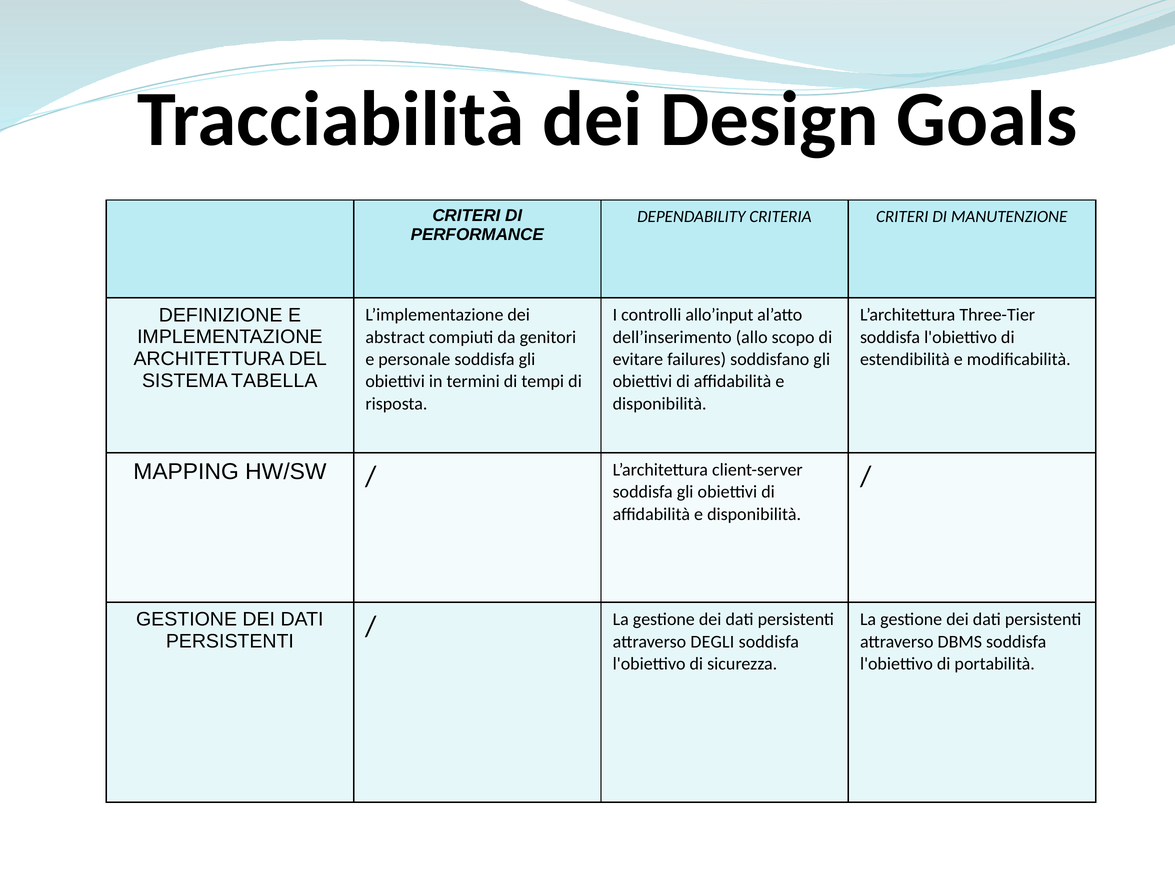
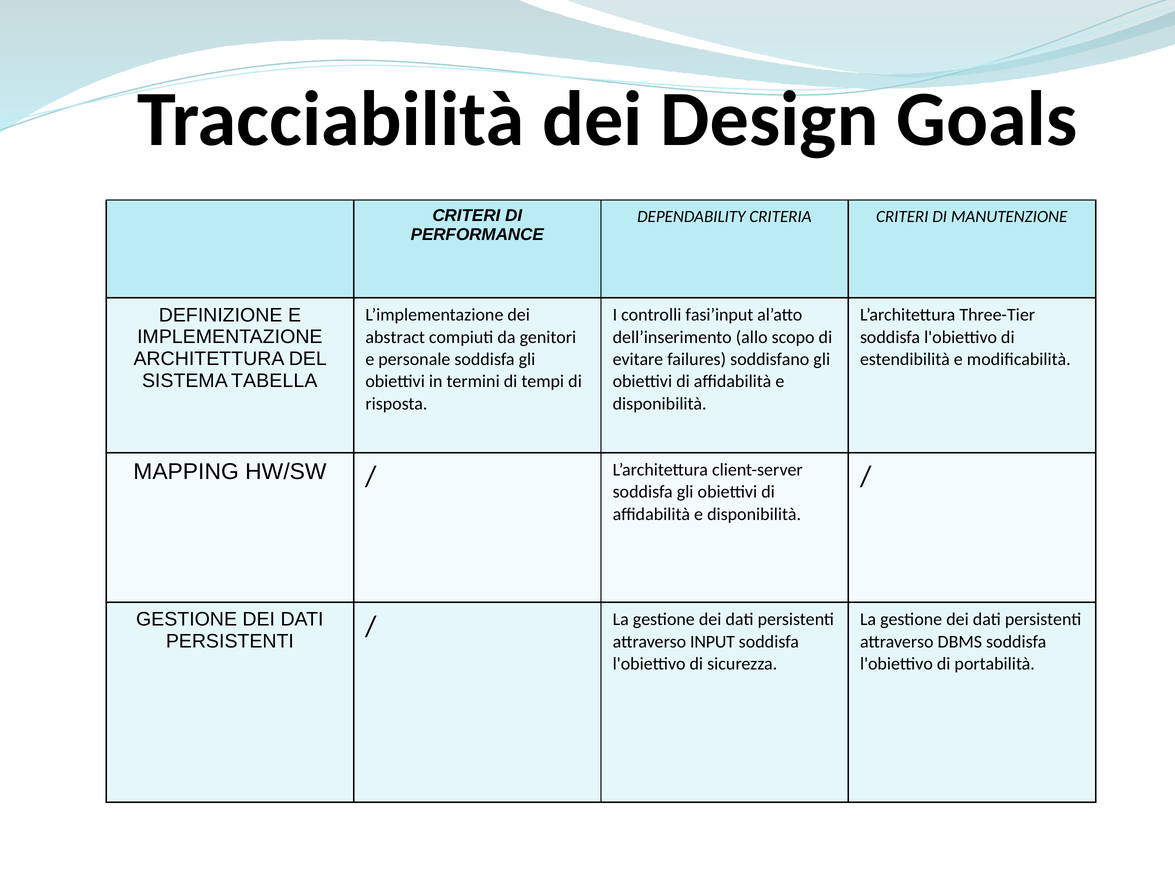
allo’input: allo’input -> fasi’input (719, 315)
DEGLI: DEGLI -> INPUT (713, 642)
